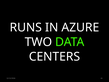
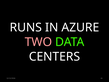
TWO colour: white -> pink (38, 42)
